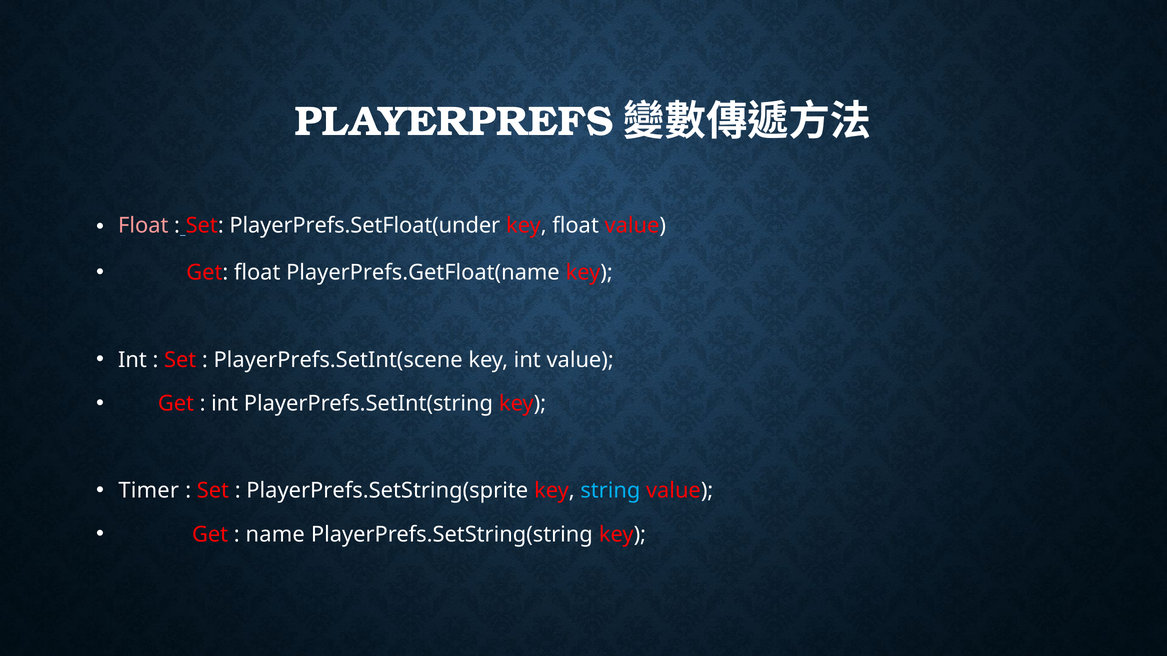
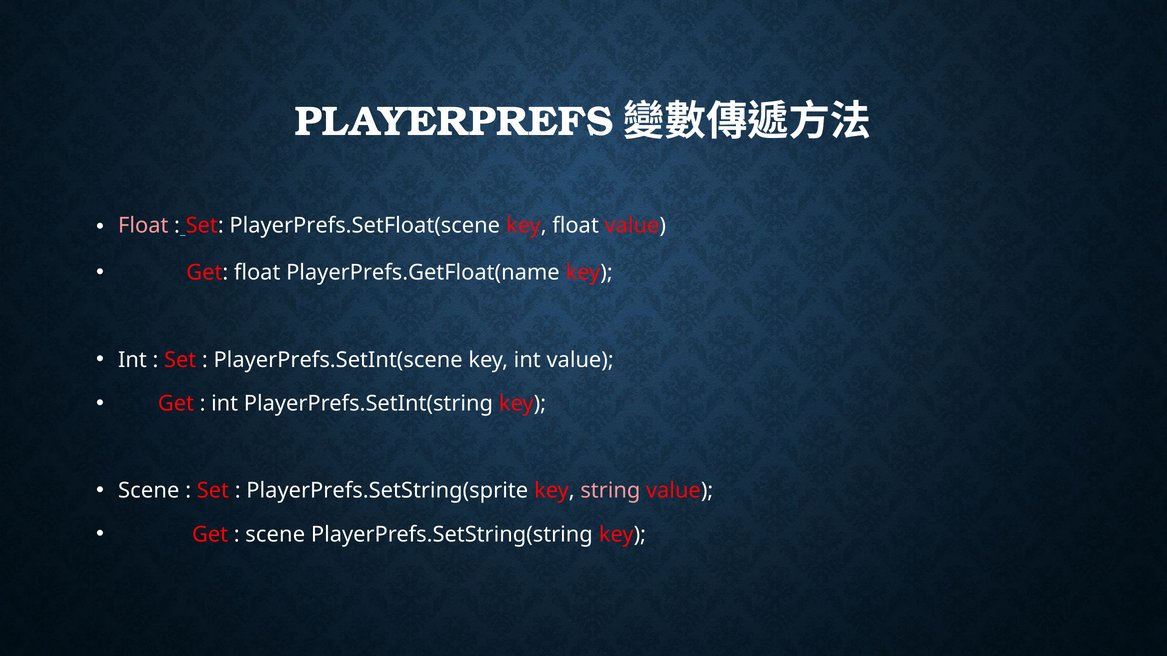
PlayerPrefs.SetFloat(under: PlayerPrefs.SetFloat(under -> PlayerPrefs.SetFloat(scene (365, 226)
Timer: Timer -> Scene (149, 491)
string colour: light blue -> pink (610, 491)
name: name -> scene (275, 535)
